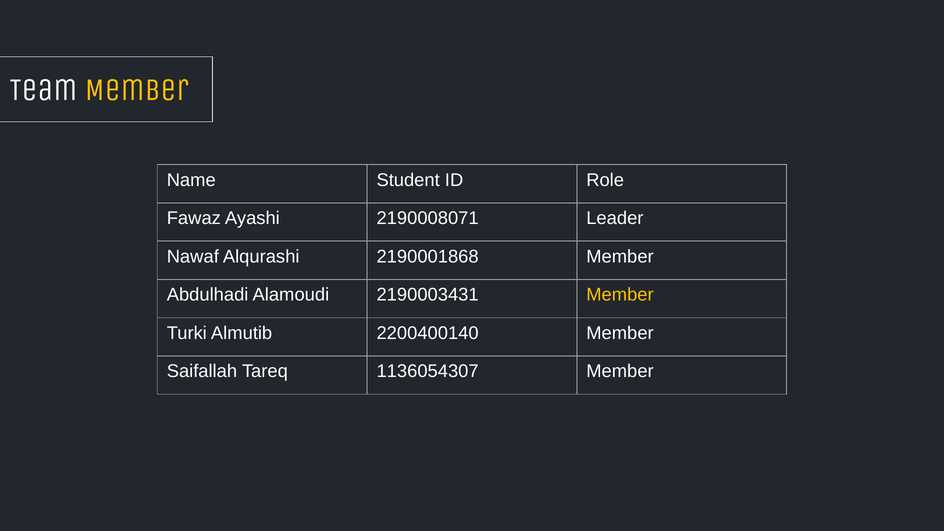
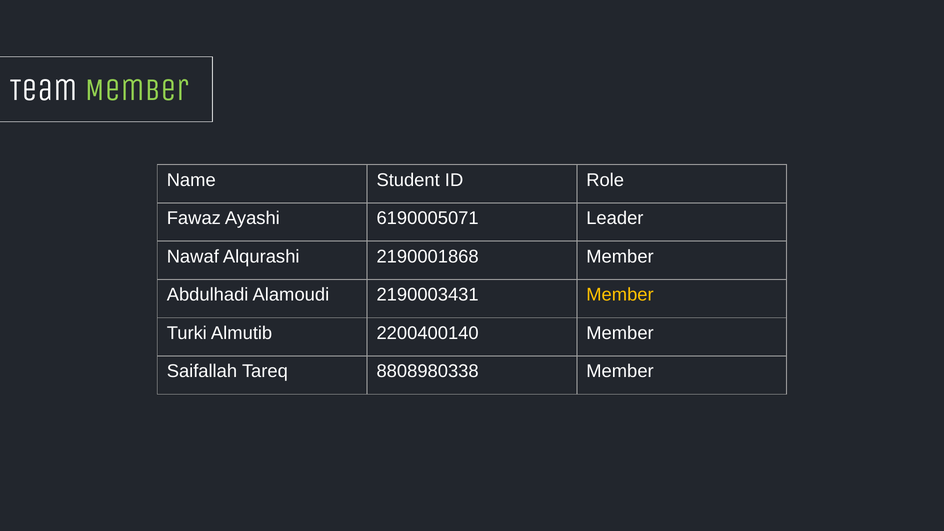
Member colour: yellow -> light green (137, 90)
2190008071: 2190008071 -> 6190005071 (428, 218)
1136054307: 1136054307 -> 8808980338 (428, 371)
